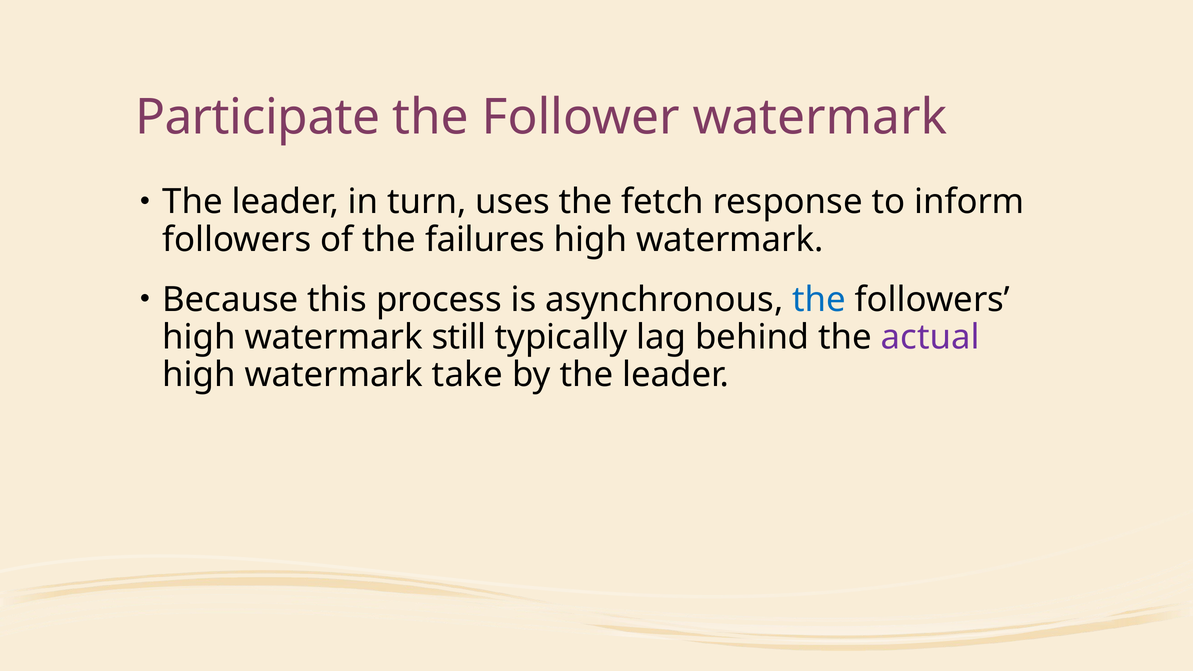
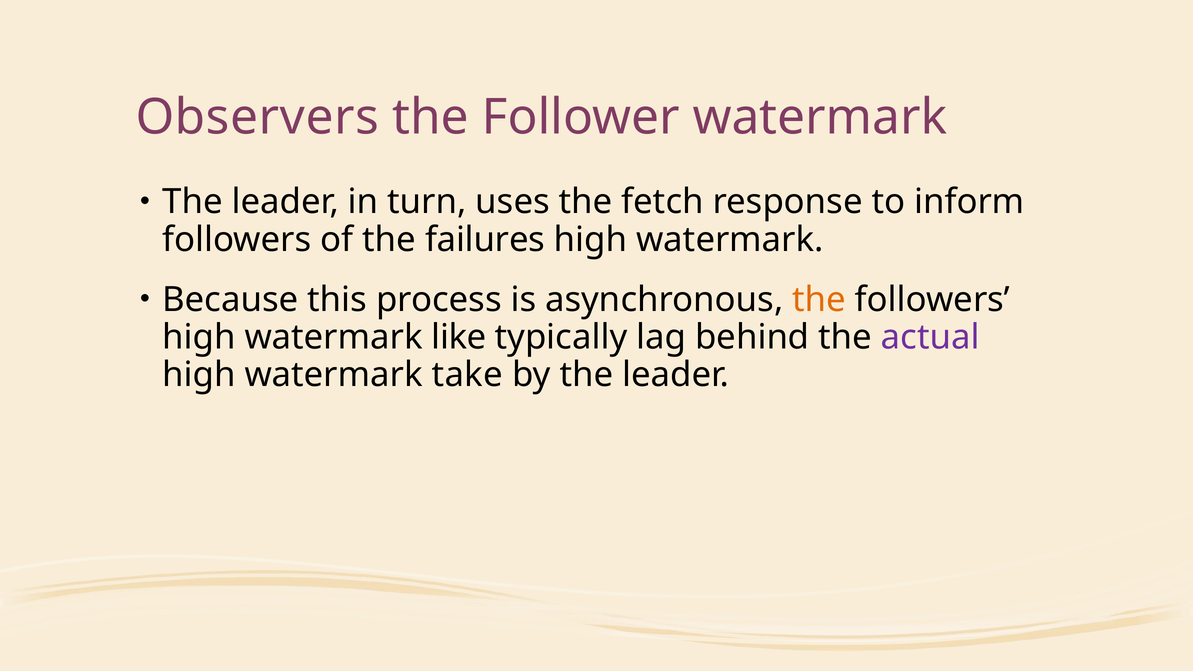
Participate: Participate -> Observers (257, 117)
the colour: blue -> orange (819, 300)
still: still -> like (459, 337)
